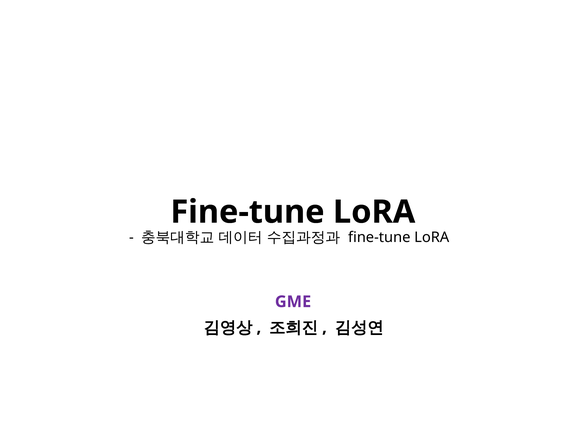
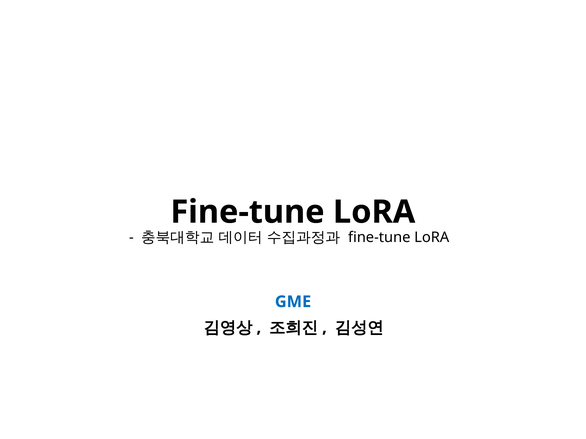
GME colour: purple -> blue (293, 302)
